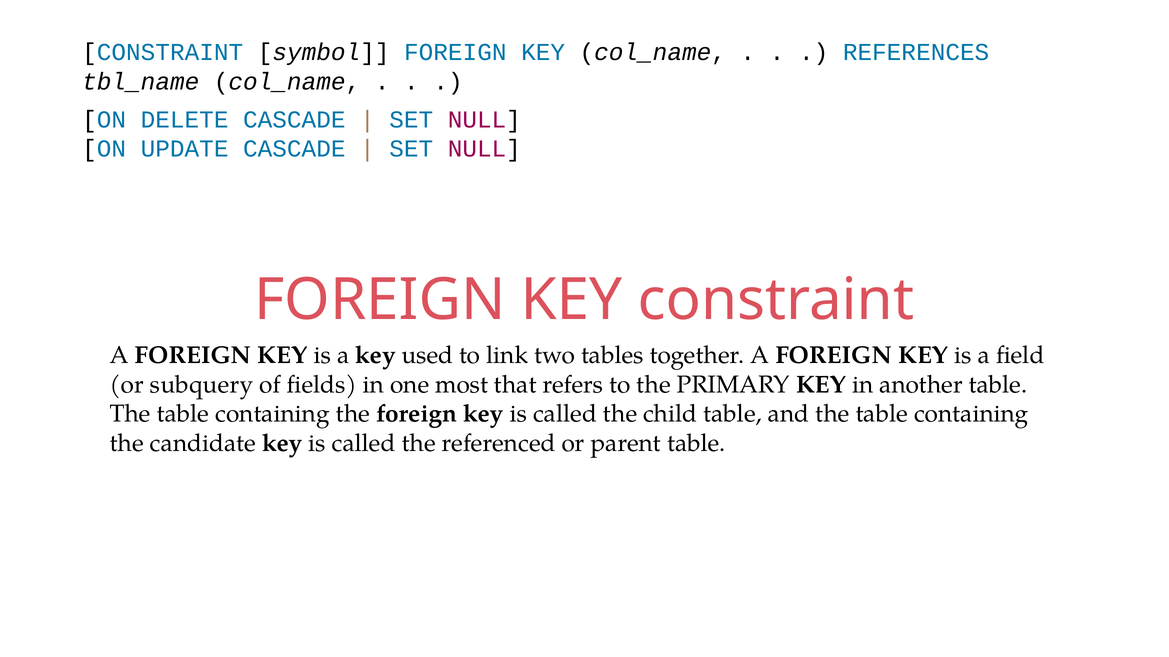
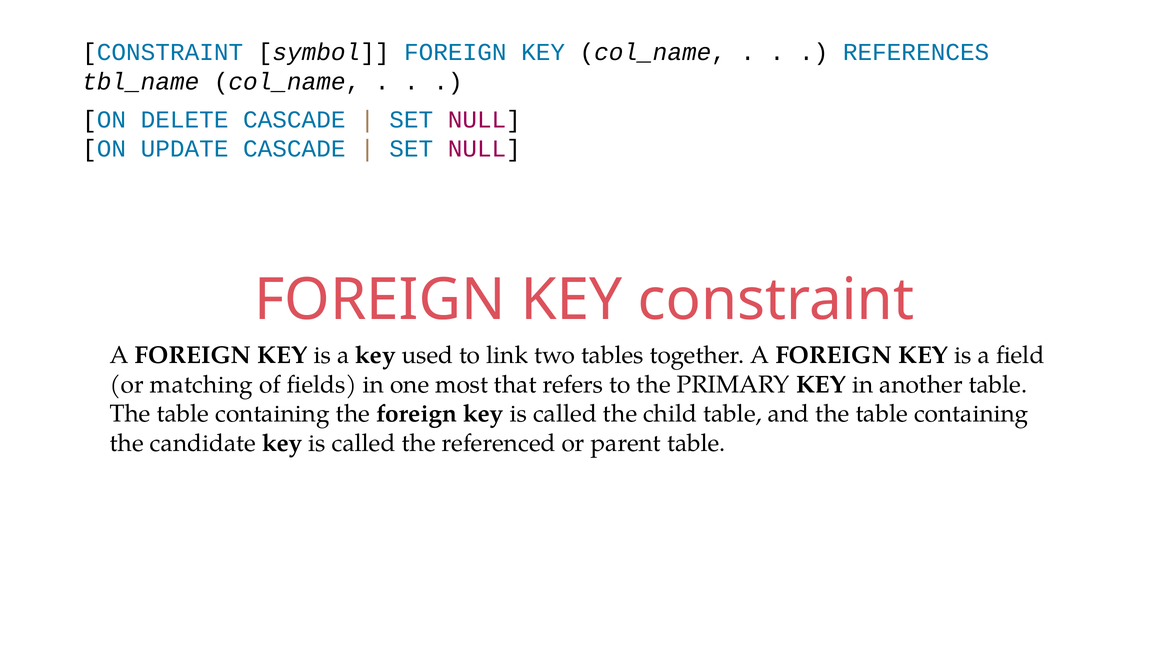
subquery: subquery -> matching (202, 385)
